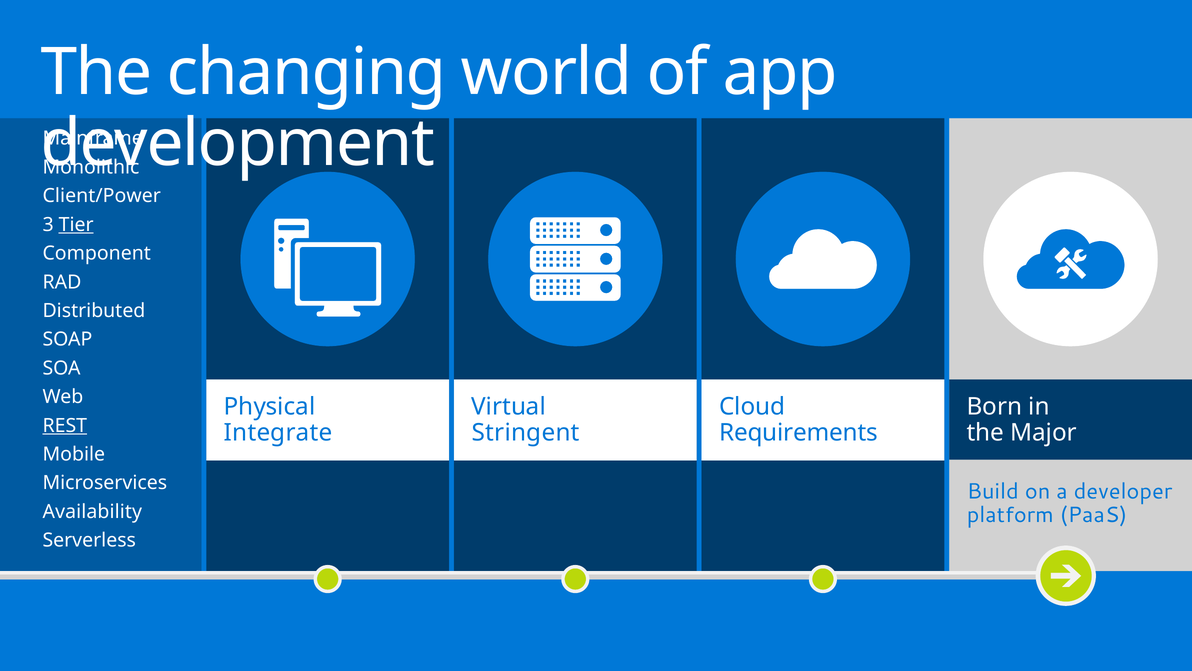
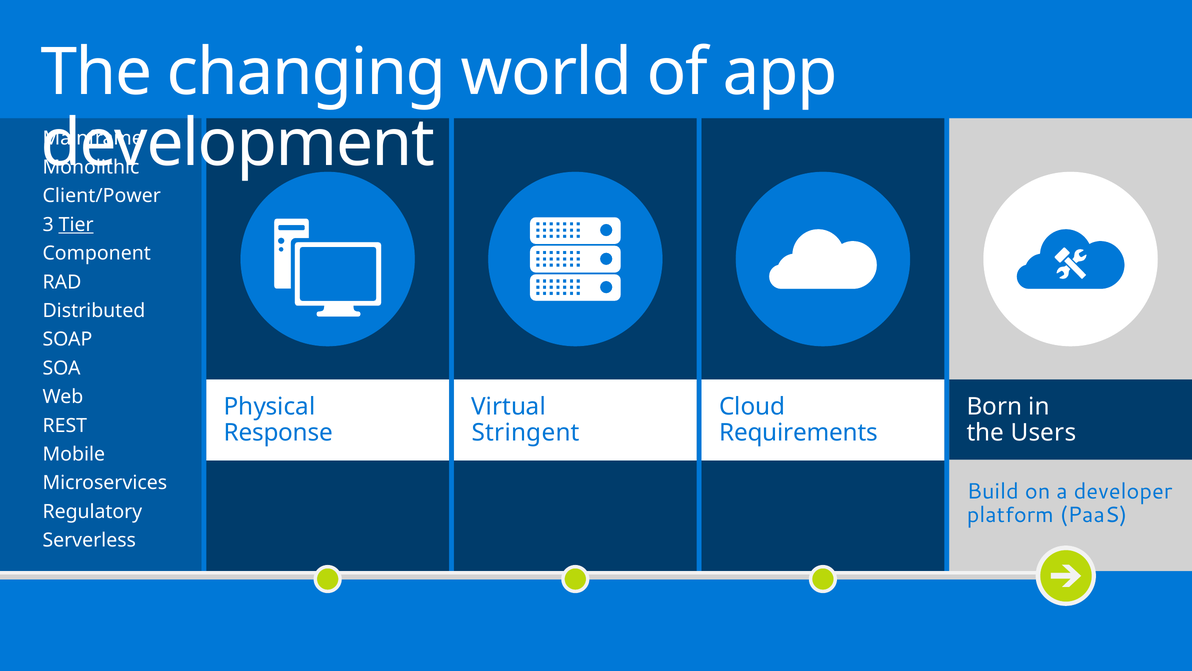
REST underline: present -> none (65, 425)
Integrate: Integrate -> Response (278, 432)
Major: Major -> Users (1043, 432)
Availability: Availability -> Regulatory (92, 511)
